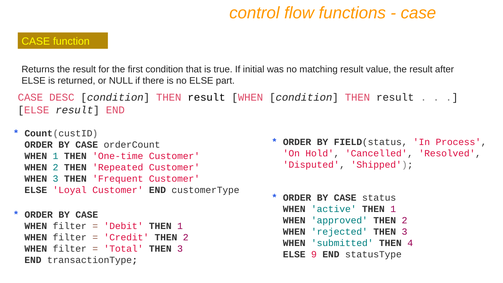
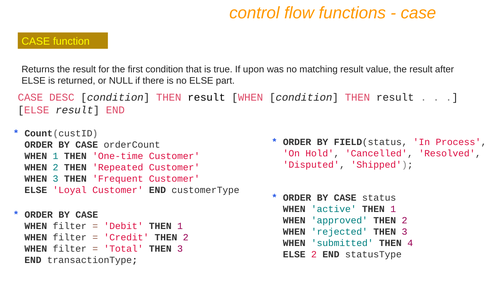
initial: initial -> upon (254, 69)
ELSE 9: 9 -> 2 (314, 254)
